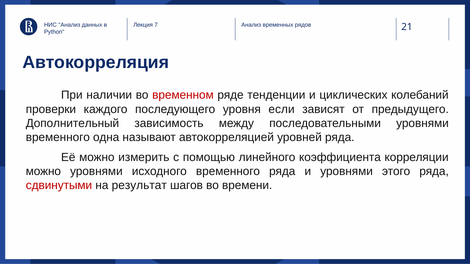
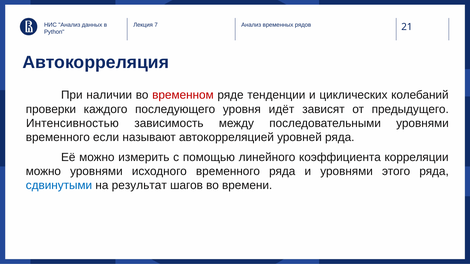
если: если -> идёт (282, 109)
Дополнительный: Дополнительный -> Интенсивностью (72, 123)
одна: одна -> если (106, 138)
сдвинутыми colour: red -> blue (59, 186)
